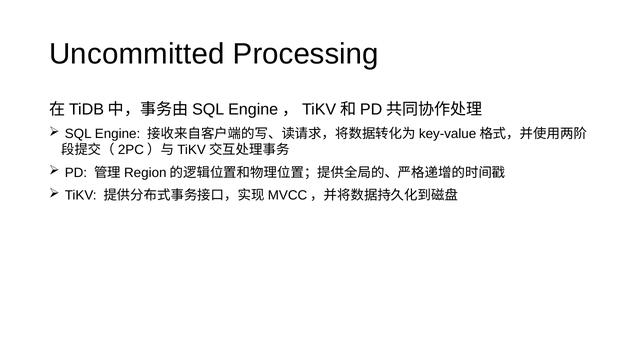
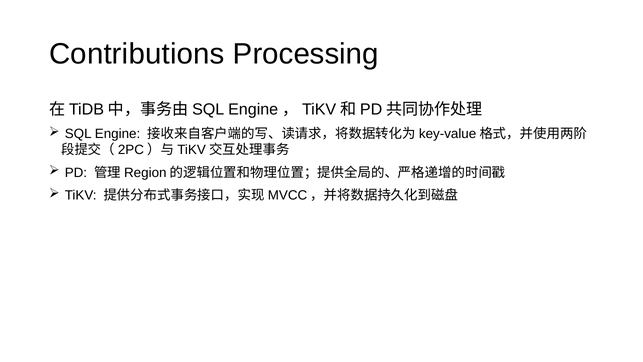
Uncommitted: Uncommitted -> Contributions (137, 54)
